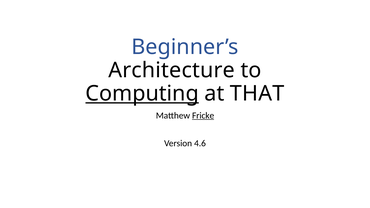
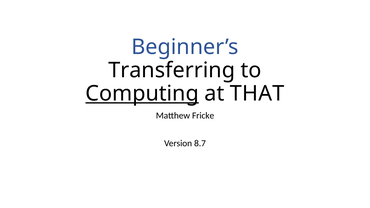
Architecture: Architecture -> Transferring (172, 70)
Fricke underline: present -> none (203, 116)
4.6: 4.6 -> 8.7 (200, 143)
